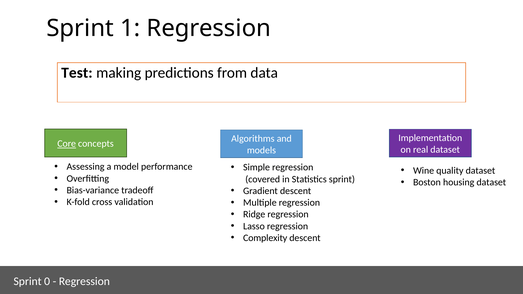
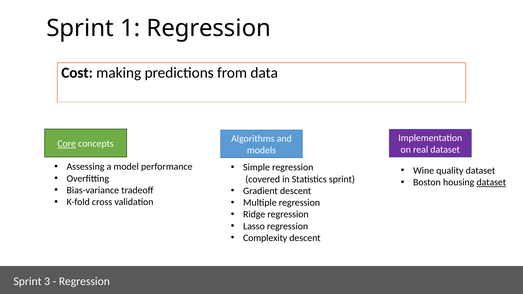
Test: Test -> Cost (77, 73)
dataset underline: none -> present (491, 182)
0: 0 -> 3 (47, 282)
